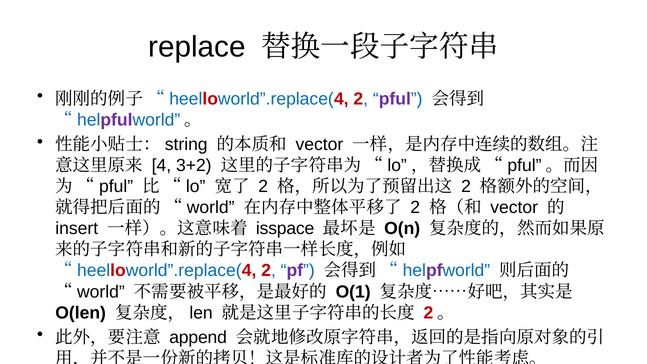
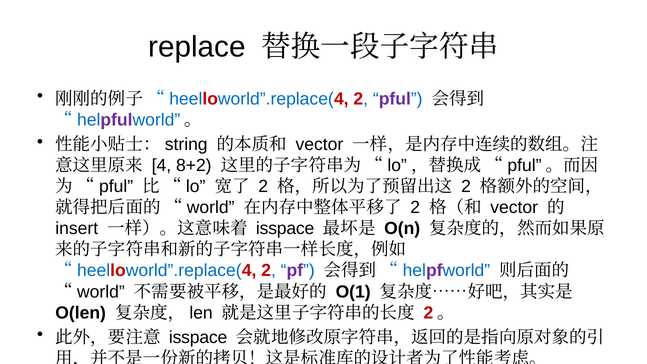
3+2: 3+2 -> 8+2 (194, 166)
append: append -> isspace (198, 337)
